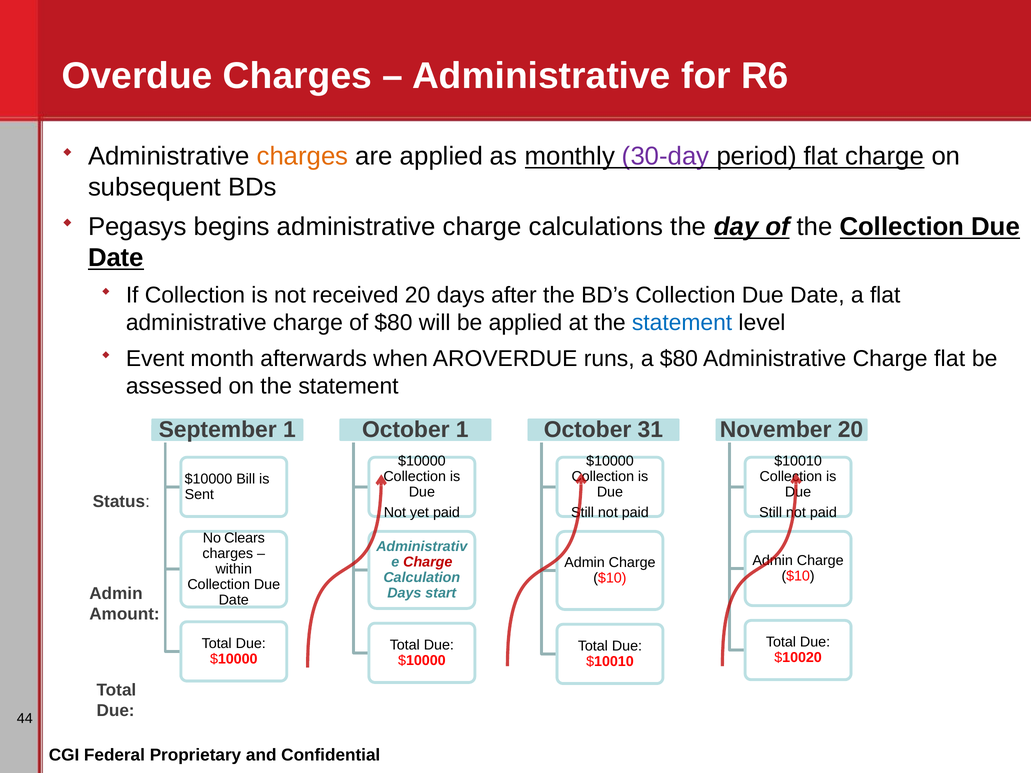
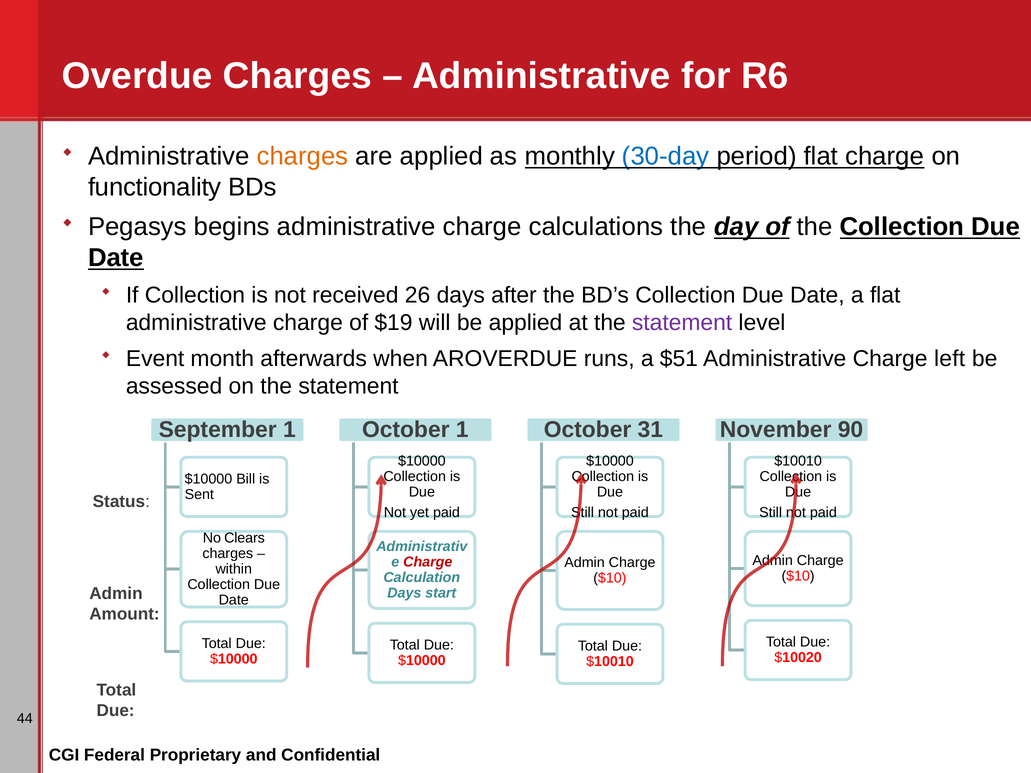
30-day colour: purple -> blue (666, 156)
subsequent: subsequent -> functionality (155, 187)
received 20: 20 -> 26 (418, 295)
of $80: $80 -> $19 (393, 323)
statement colour: blue -> purple (682, 323)
a $80: $80 -> $51 (679, 359)
Charge flat: flat -> left (950, 359)
20: 20 -> 90 (850, 430)
